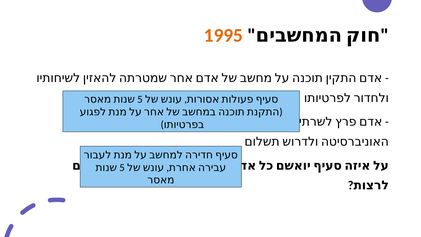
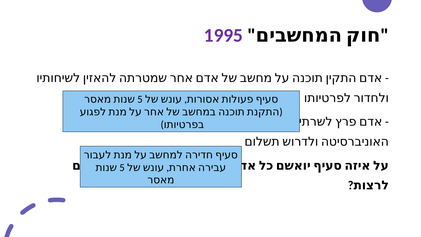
1995 colour: orange -> purple (223, 35)
